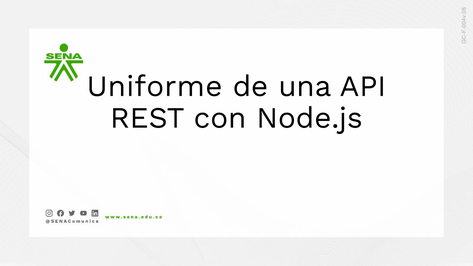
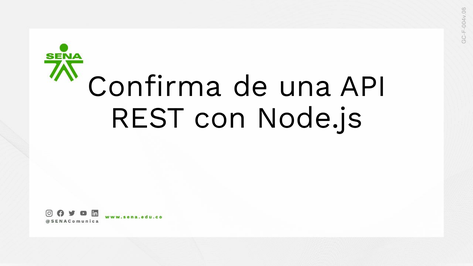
Uniforme: Uniforme -> Confirma (155, 86)
